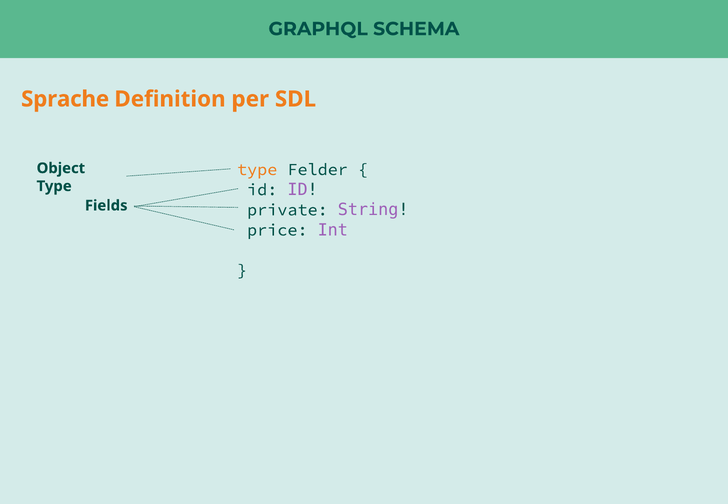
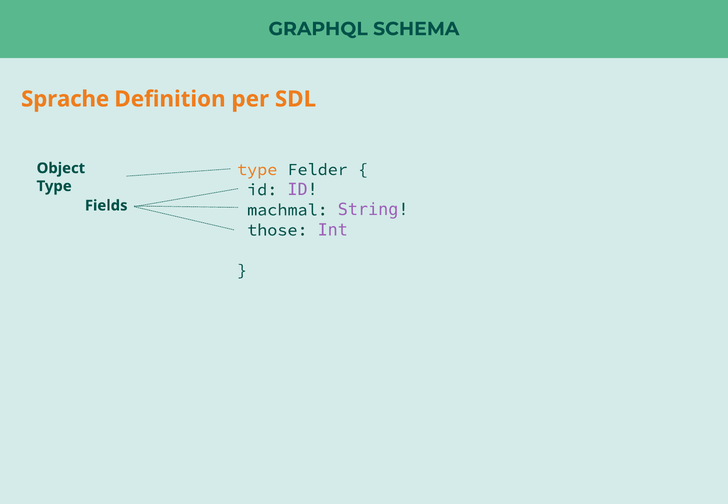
private: private -> machmal (287, 210)
price: price -> those (277, 230)
